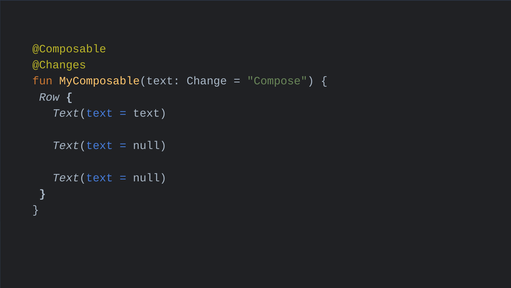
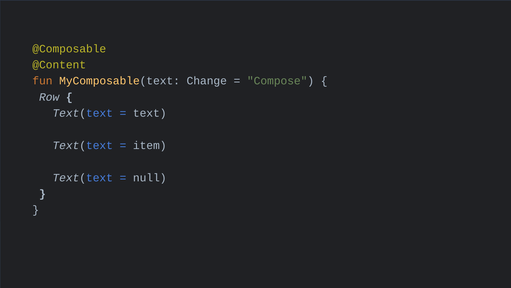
@Changes: @Changes -> @Content (59, 65)
null: null -> item (150, 145)
